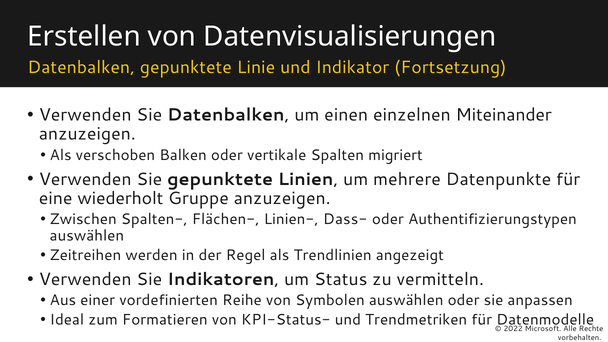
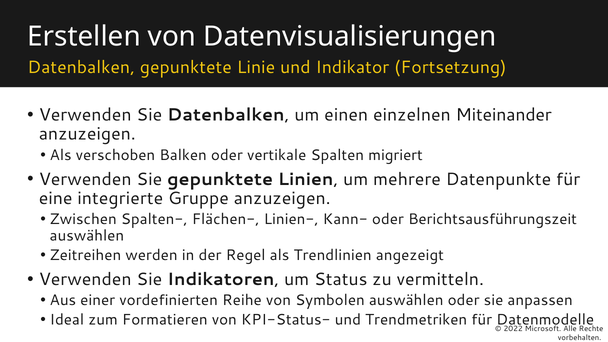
wiederholt: wiederholt -> integrierte (120, 198)
Dass-: Dass- -> Kann- (345, 219)
Authentifizierungstypen: Authentifizierungstypen -> Berichtsausführungszeit (492, 219)
